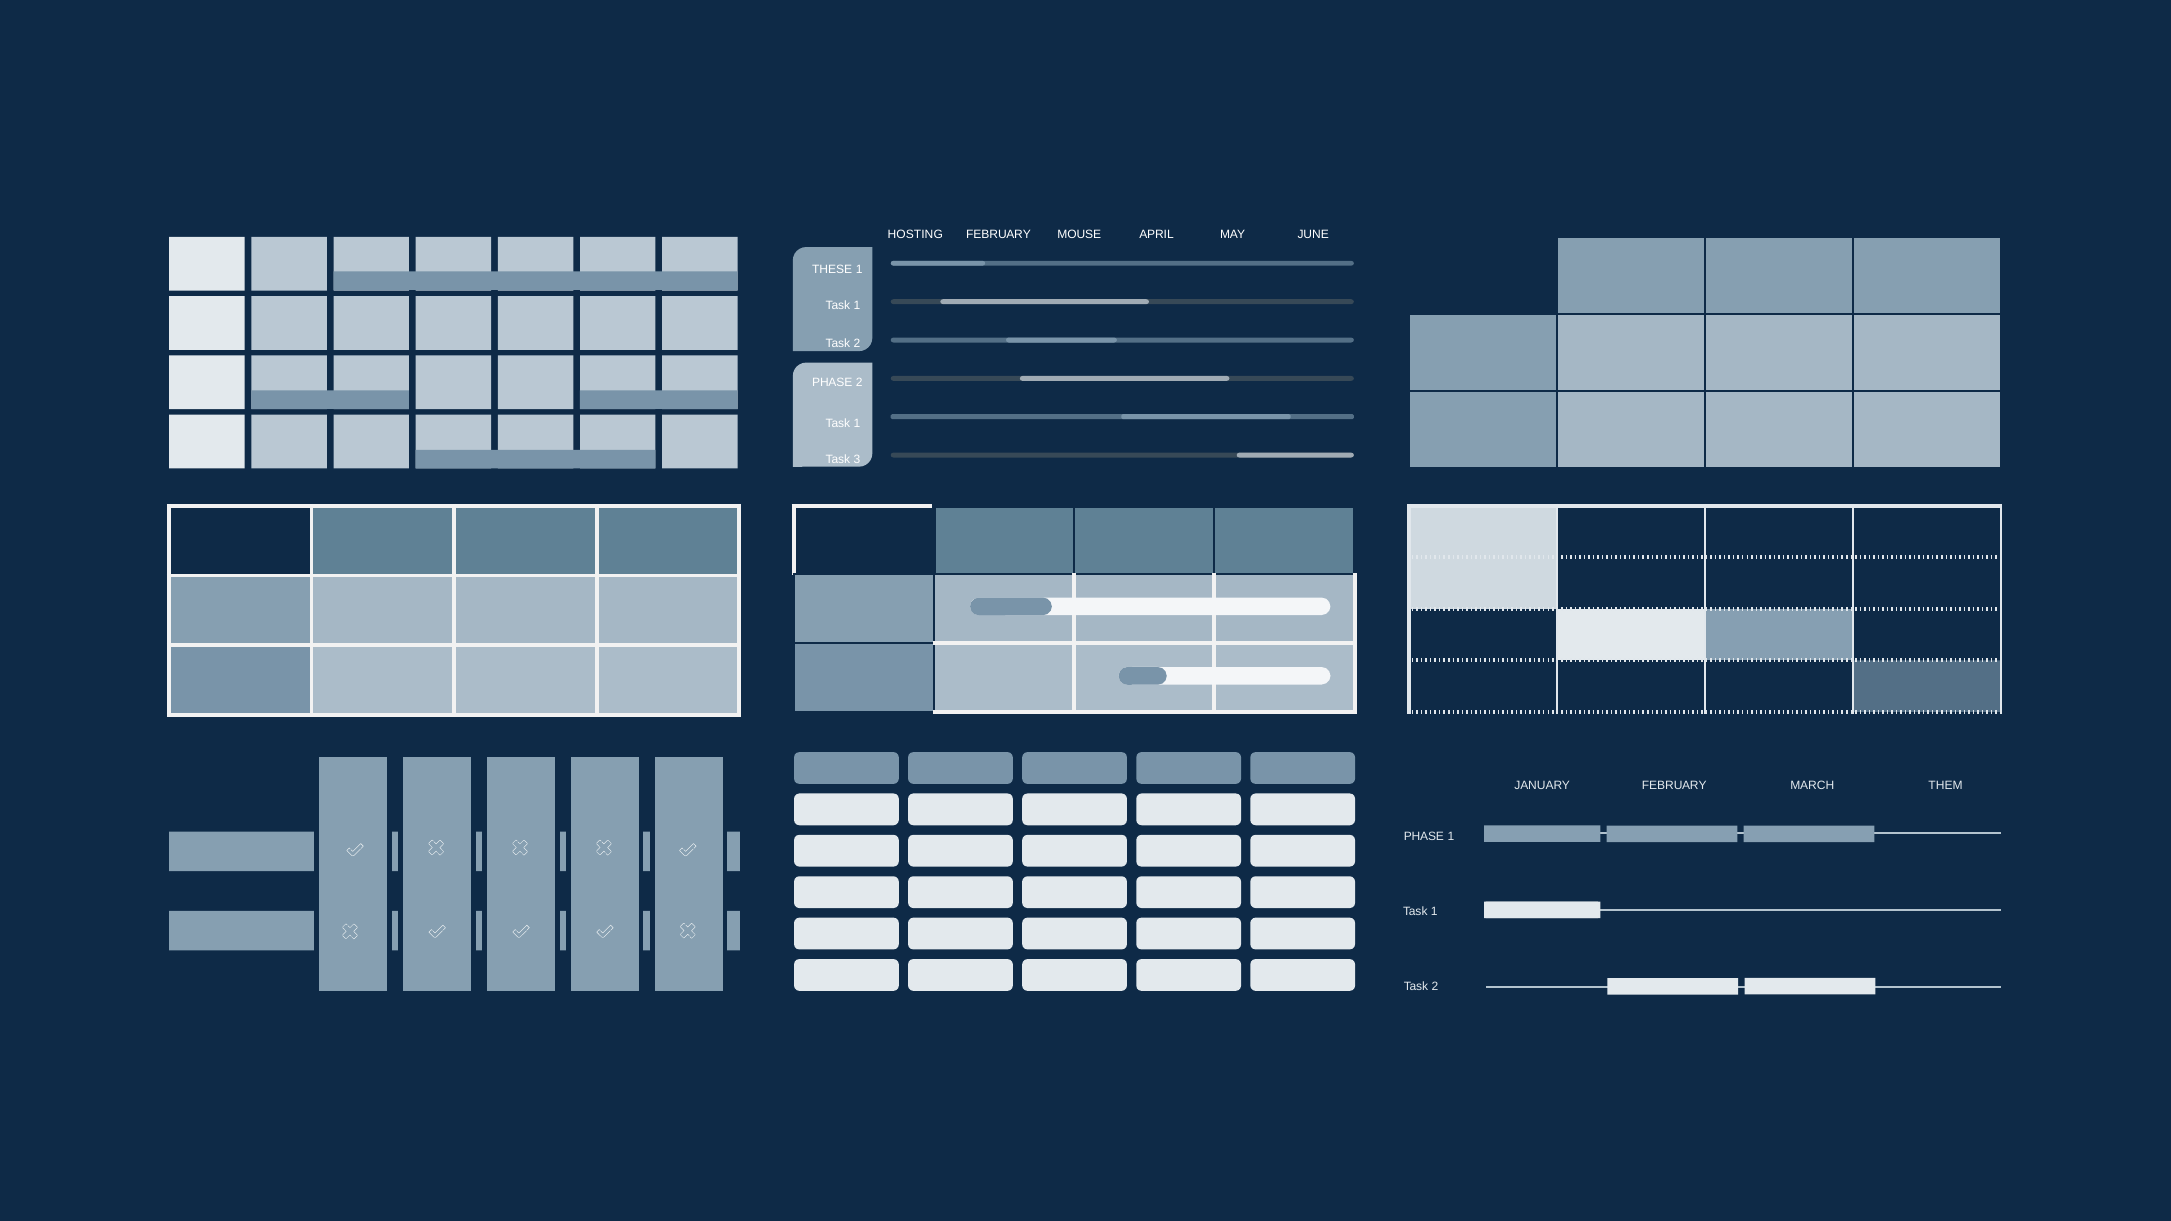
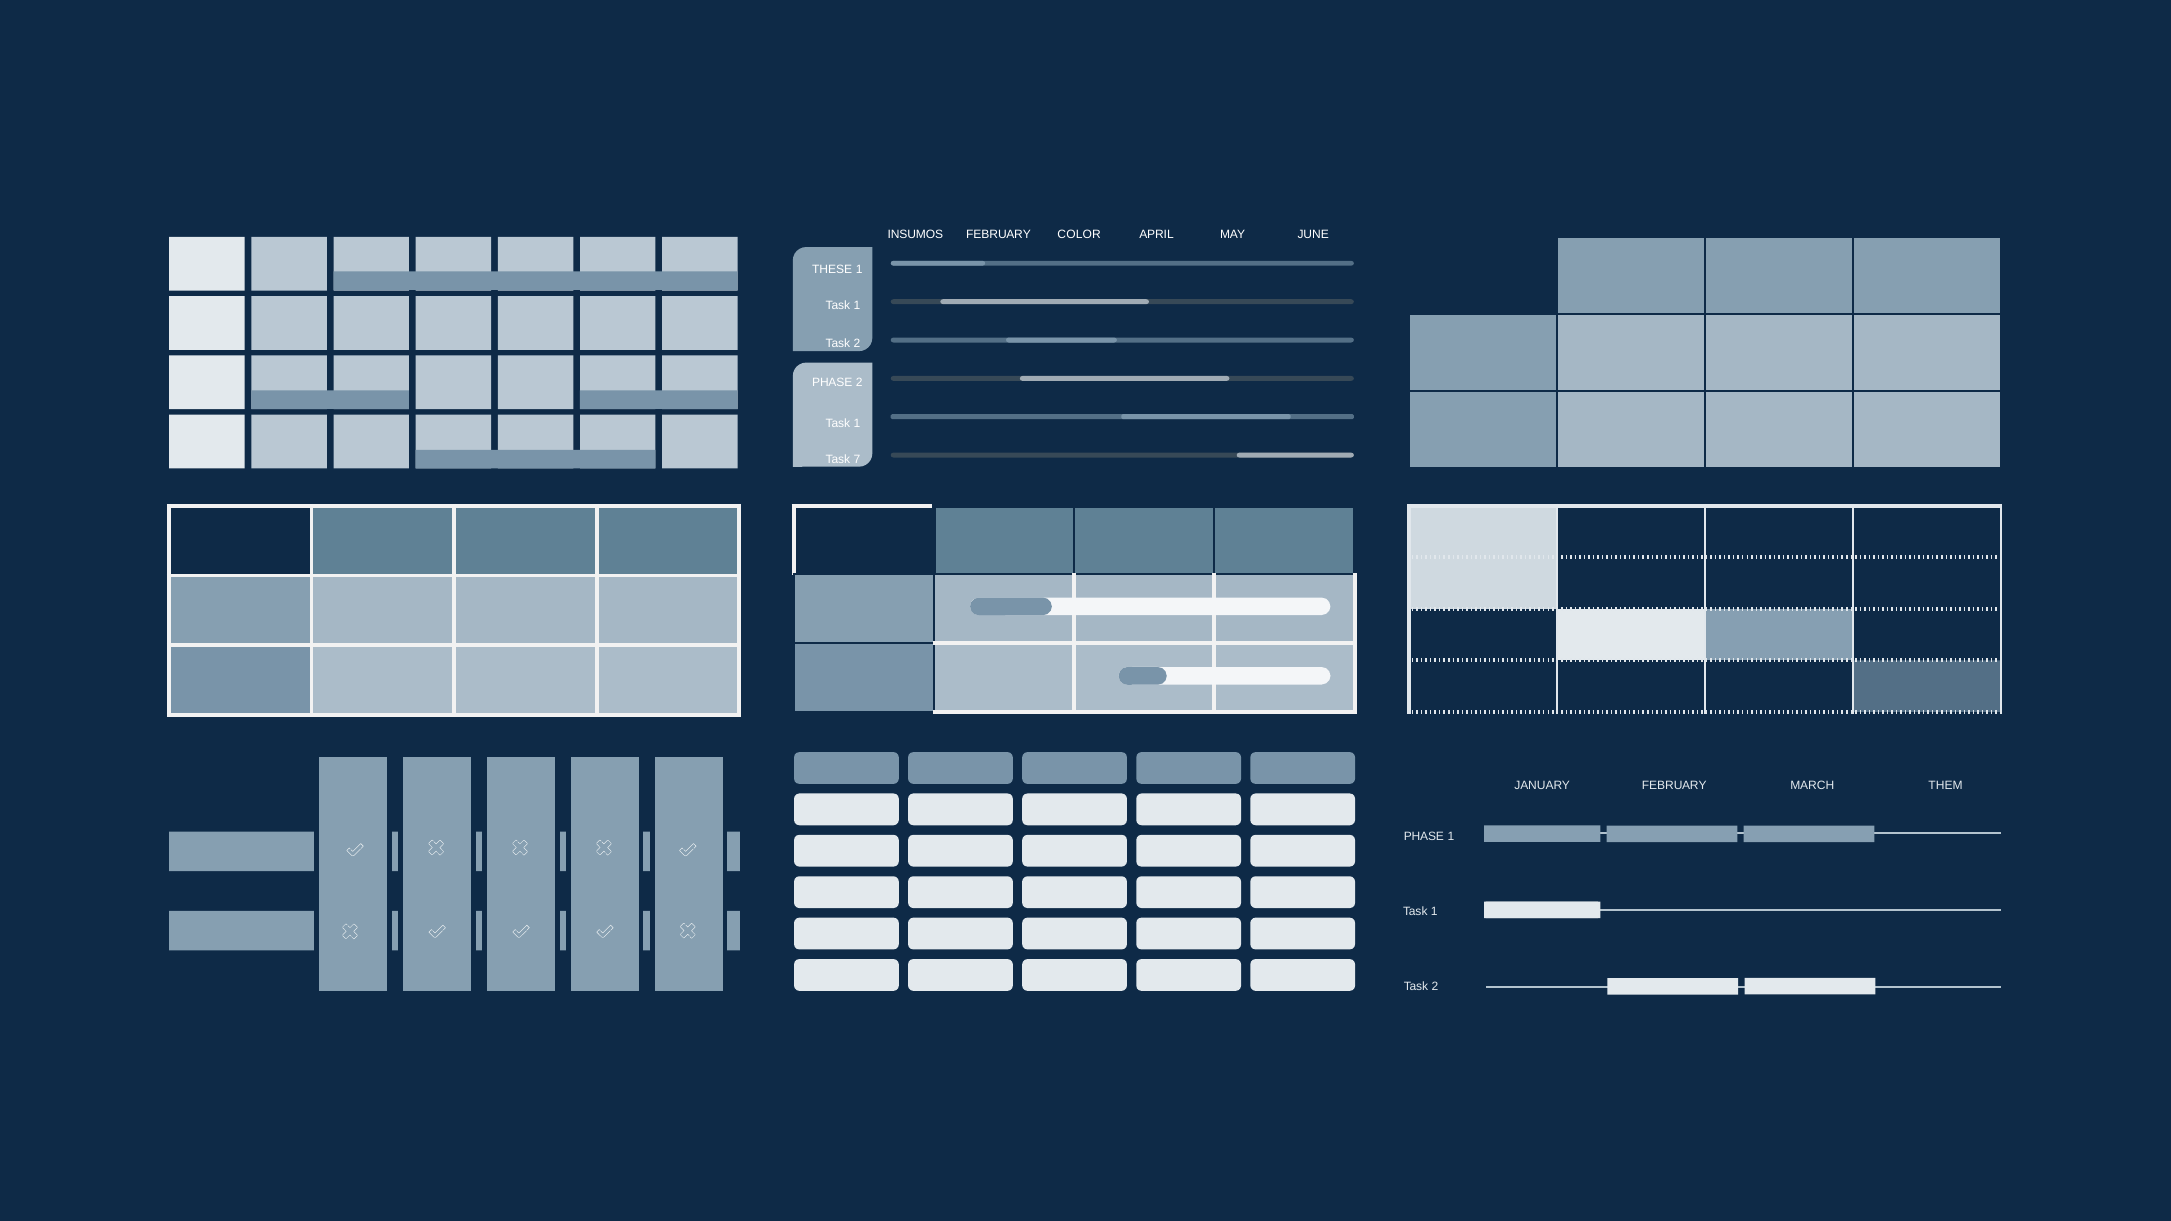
HOSTING: HOSTING -> INSUMOS (915, 234)
MOUSE: MOUSE -> COLOR (1079, 234)
3: 3 -> 7 (857, 460)
